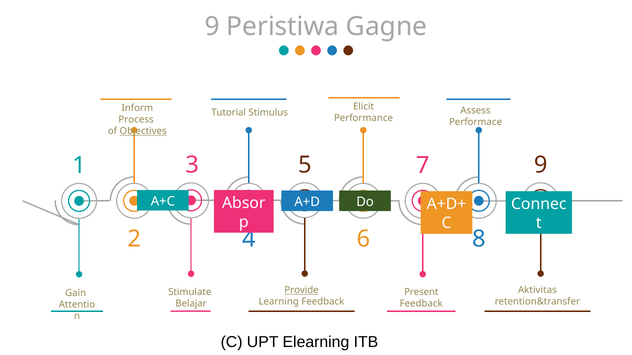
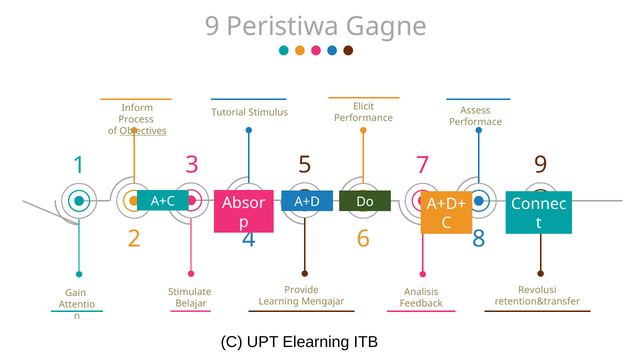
Provide underline: present -> none (302, 290)
Aktivitas: Aktivitas -> Revolusi (537, 291)
Present: Present -> Analisis (421, 293)
Learning Feedback: Feedback -> Mengajar (323, 302)
